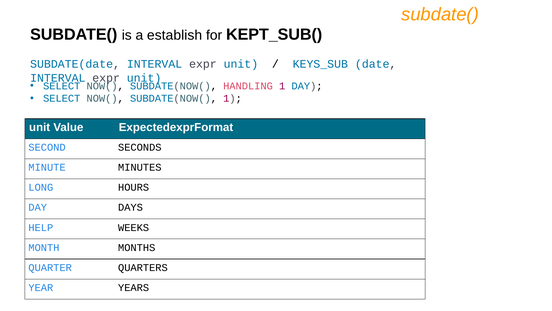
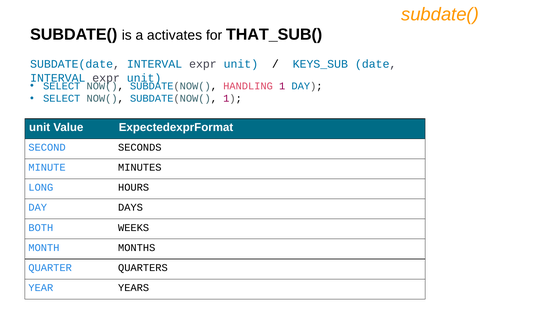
establish: establish -> activates (175, 35)
KEPT_SUB(: KEPT_SUB( -> THAT_SUB( (274, 34)
HELP: HELP -> BOTH (41, 227)
